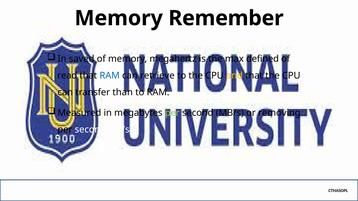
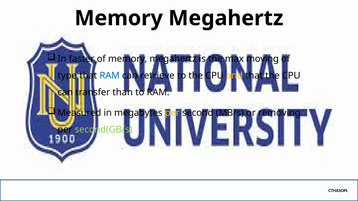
Remember: Remember -> Megahertz (226, 18)
saved: saved -> faster (82, 59)
defined: defined -> moving (263, 59)
read: read -> type (67, 76)
per colour: light green -> yellow (172, 113)
second(GB/s colour: white -> light green (104, 130)
